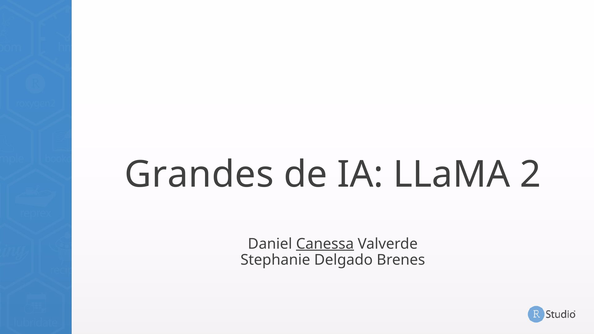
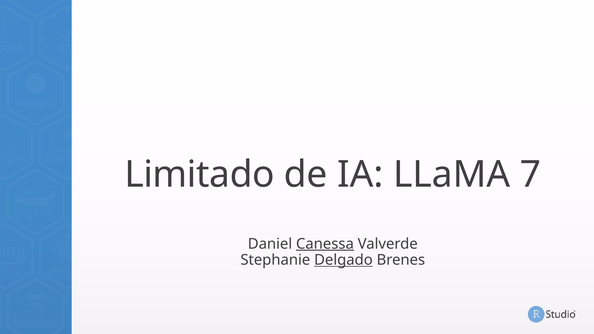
Grandes: Grandes -> Limitado (199, 175)
2: 2 -> 7 (530, 175)
Delgado underline: none -> present (343, 260)
